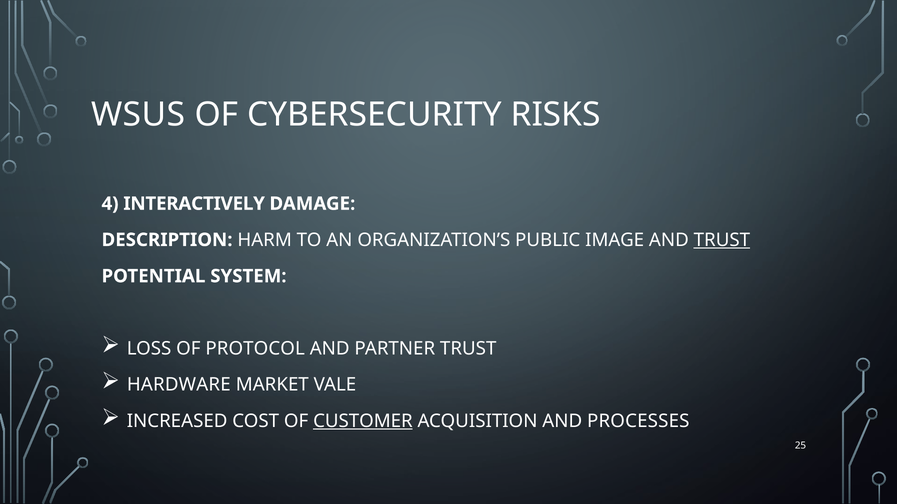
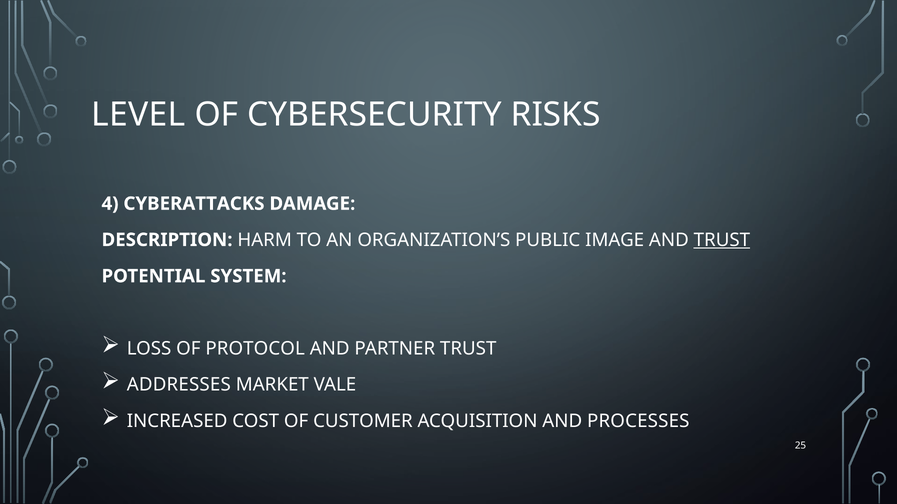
WSUS: WSUS -> LEVEL (138, 115)
INTERACTIVELY: INTERACTIVELY -> CYBERATTACKS (194, 204)
HARDWARE: HARDWARE -> ADDRESSES (179, 385)
CUSTOMER underline: present -> none (363, 421)
